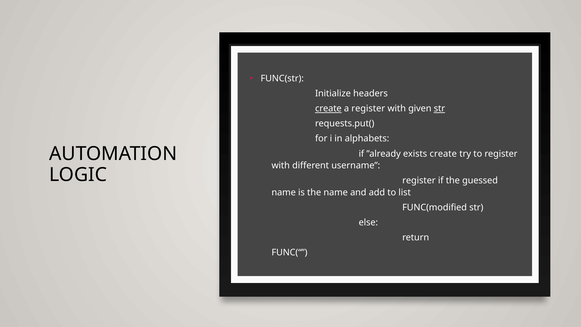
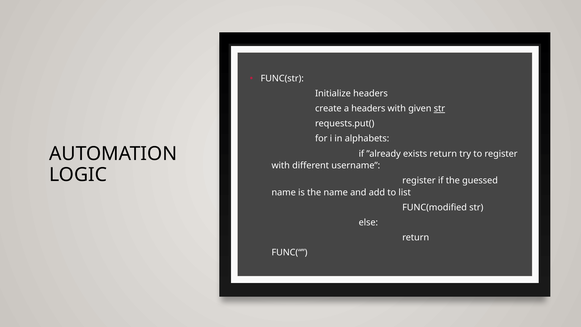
create underline: present -> none (328, 109)
a register: register -> headers (368, 109)
exists create: create -> return (443, 154)
